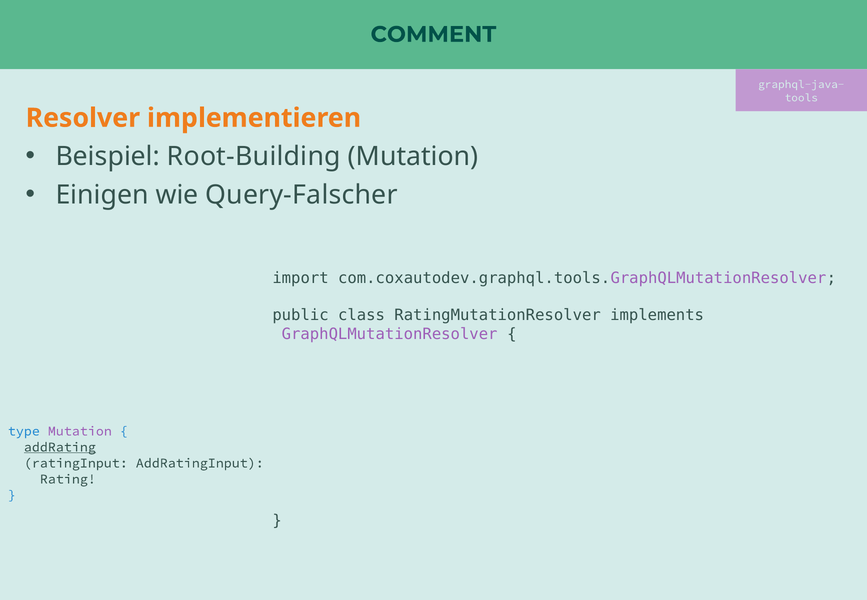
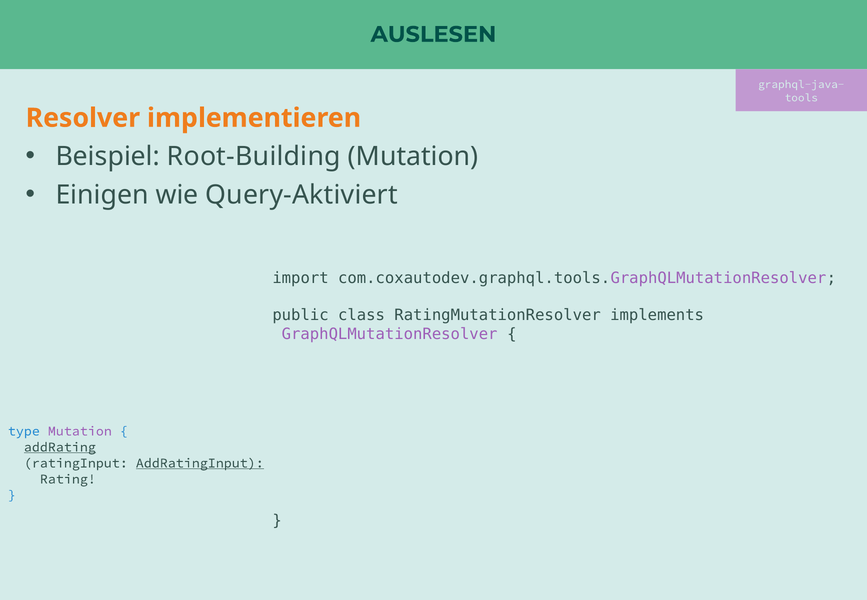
COMMENT: COMMENT -> AUSLESEN (433, 34)
Query-Falscher: Query-Falscher -> Query-Aktiviert (302, 195)
AddRatingInput underline: none -> present (200, 463)
